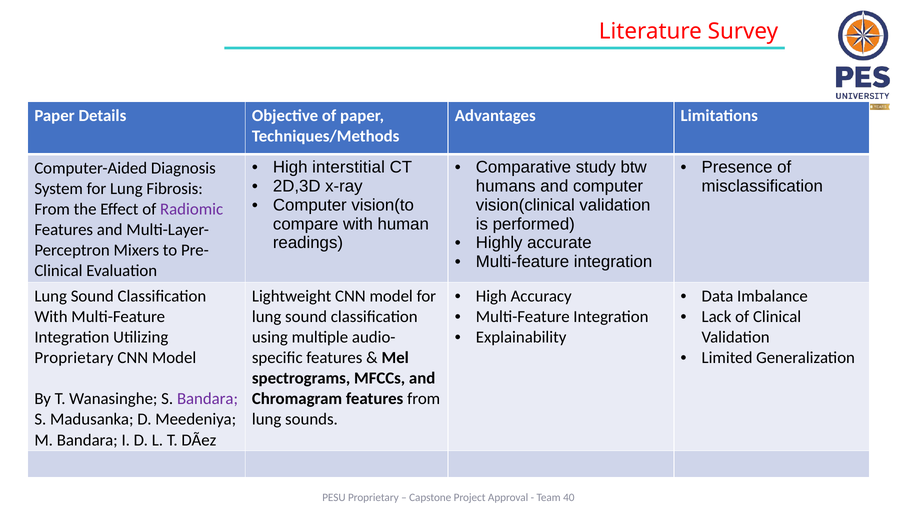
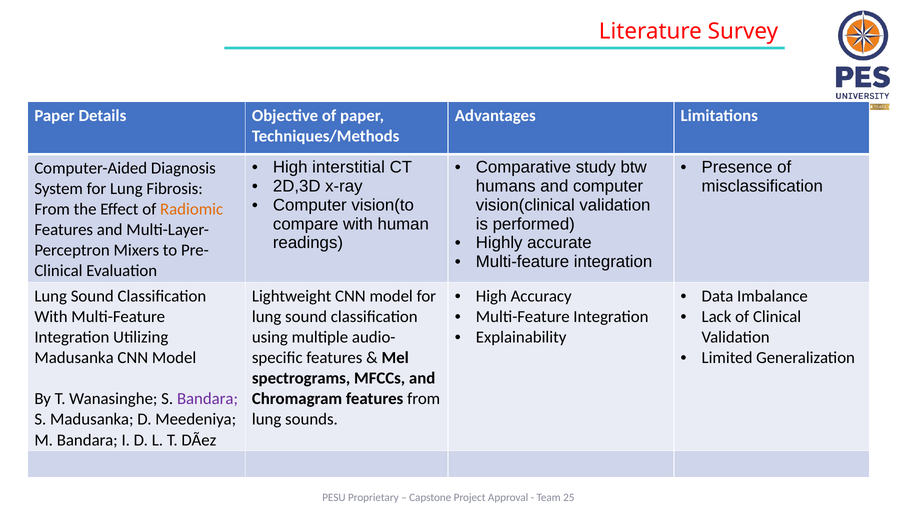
Radiomic colour: purple -> orange (192, 209)
Proprietary: Proprietary -> Madusanka (74, 357)
40: 40 -> 25 (569, 497)
